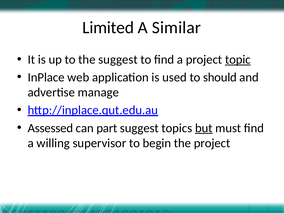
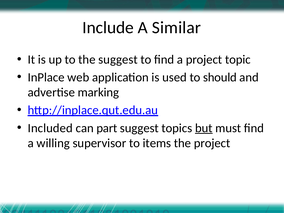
Limited: Limited -> Include (108, 27)
topic underline: present -> none (238, 60)
manage: manage -> marking (98, 92)
Assessed: Assessed -> Included (50, 128)
begin: begin -> items (157, 143)
